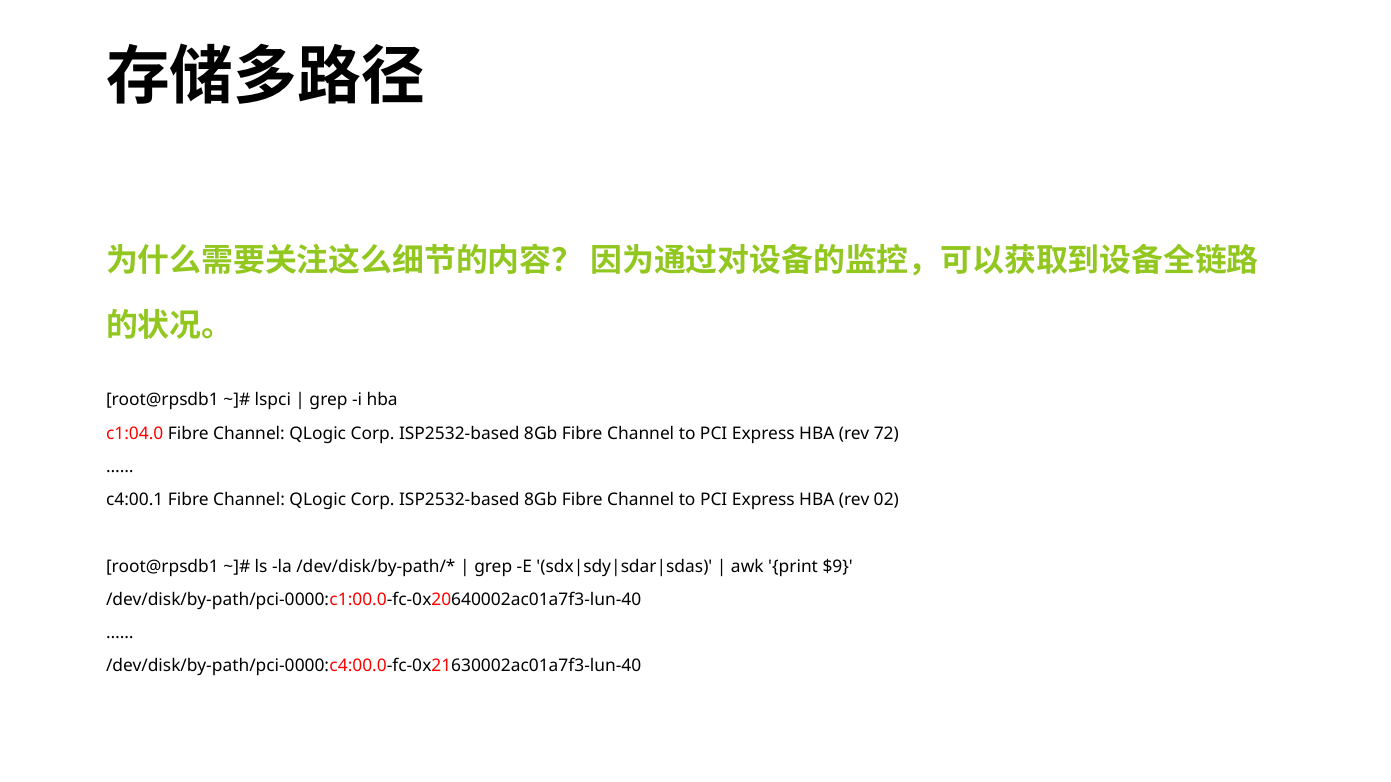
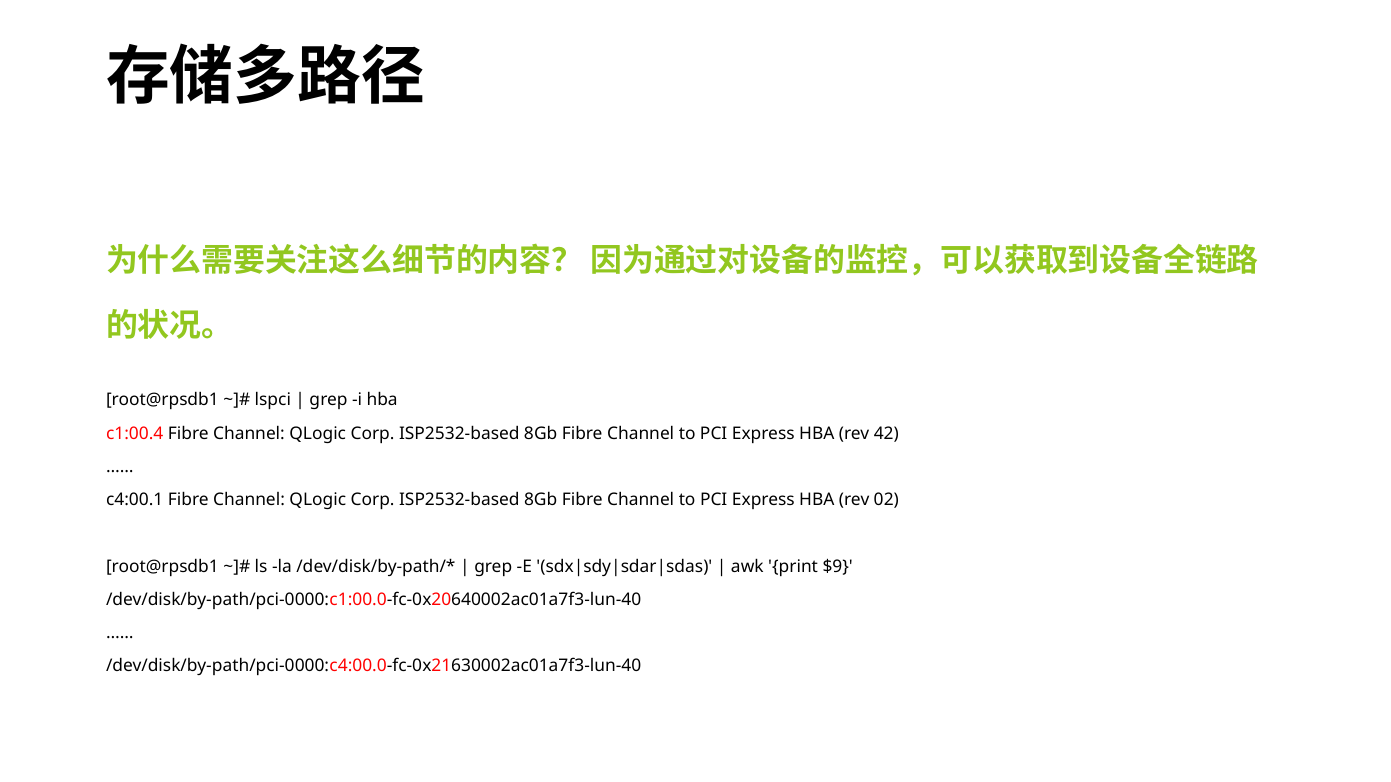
c1:04.0: c1:04.0 -> c1:00.4 (135, 434)
72: 72 -> 42 (886, 434)
